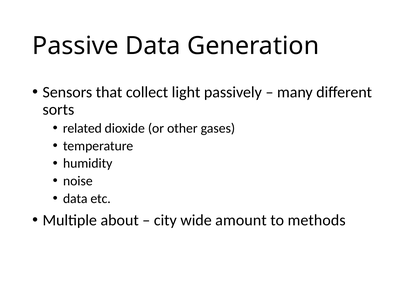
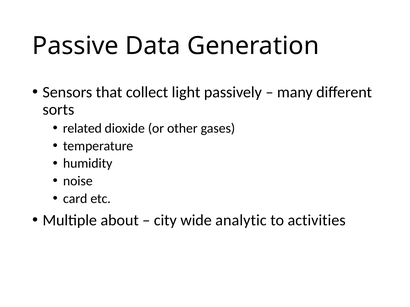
data: data -> card (75, 199)
amount: amount -> analytic (241, 221)
methods: methods -> activities (317, 221)
